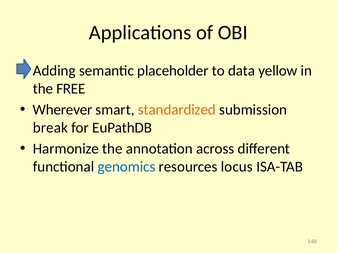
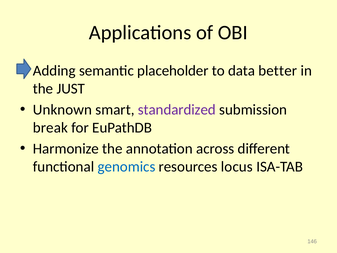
yellow: yellow -> better (278, 71)
FREE: FREE -> JUST (71, 89)
Wherever: Wherever -> Unknown (62, 110)
standardized colour: orange -> purple (177, 110)
